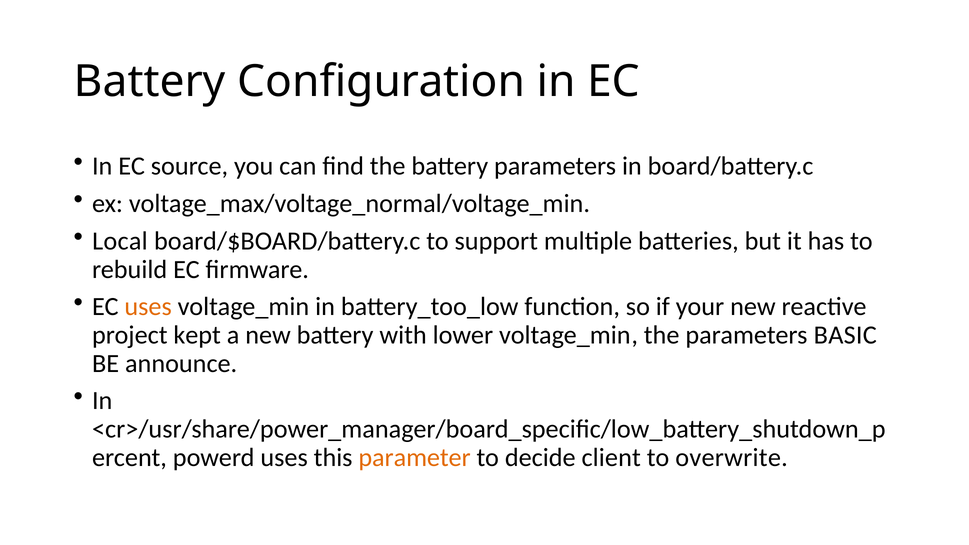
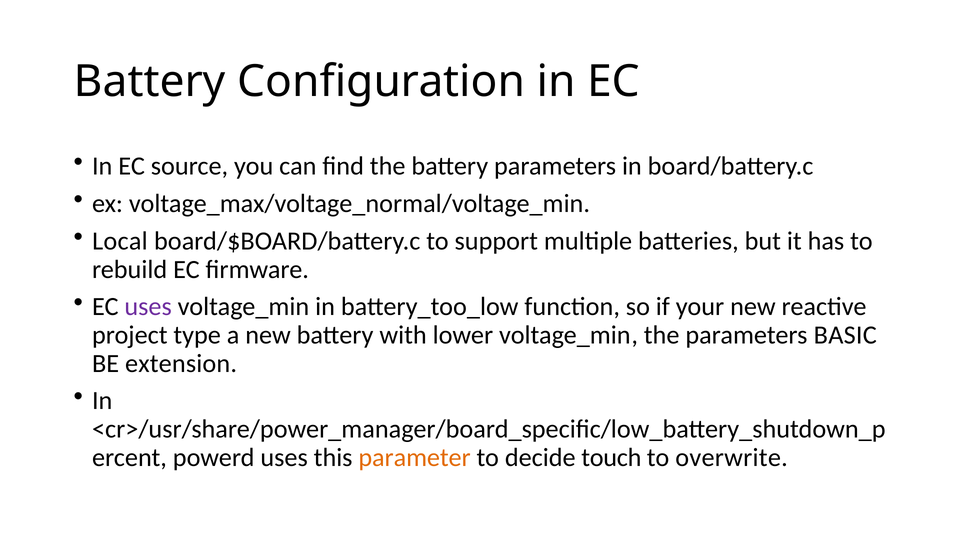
uses colour: orange -> purple (148, 307)
kept: kept -> type (197, 335)
announce: announce -> extension (181, 363)
client: client -> touch (611, 458)
